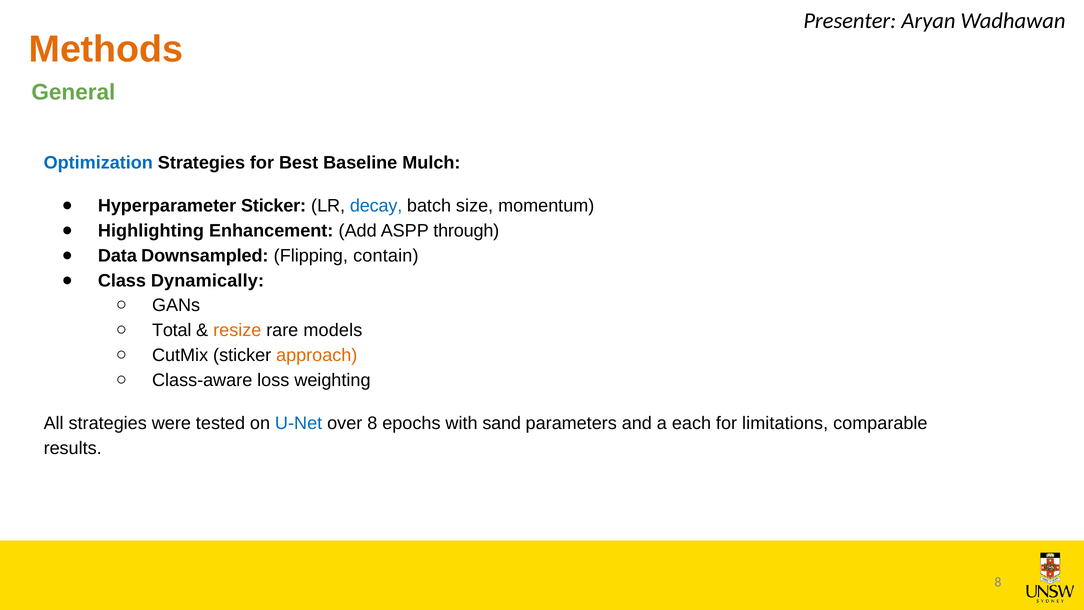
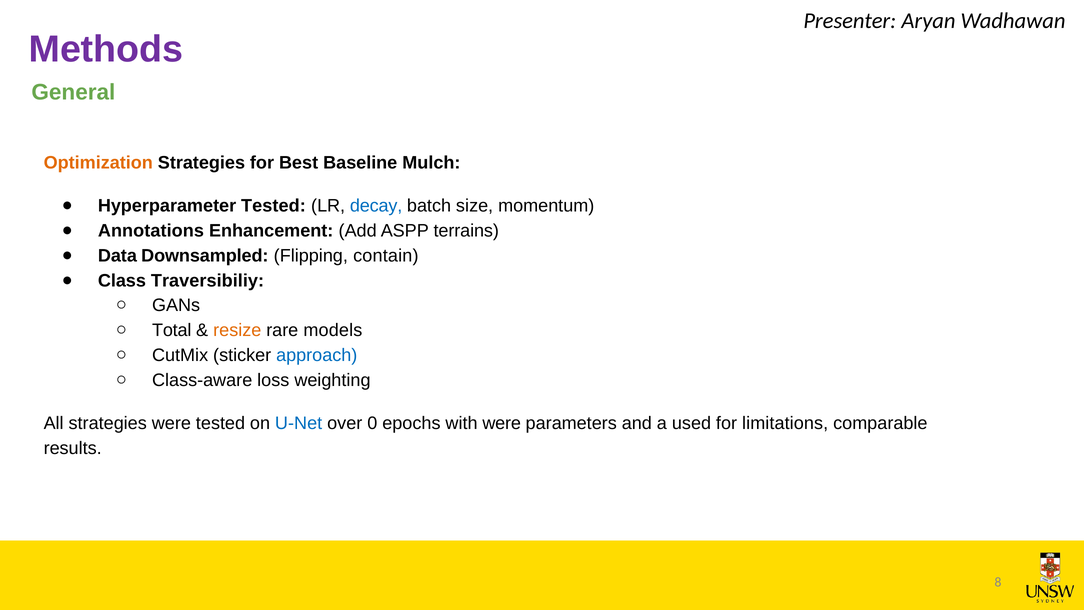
Methods colour: orange -> purple (106, 49)
Optimization colour: blue -> orange (98, 163)
Hyperparameter Sticker: Sticker -> Tested (273, 206)
Highlighting: Highlighting -> Annotations (151, 231)
through: through -> terrains (466, 231)
Dynamically: Dynamically -> Traversibiliy (208, 280)
approach colour: orange -> blue (317, 355)
over 8: 8 -> 0 (372, 423)
with sand: sand -> were (502, 423)
each: each -> used (692, 423)
